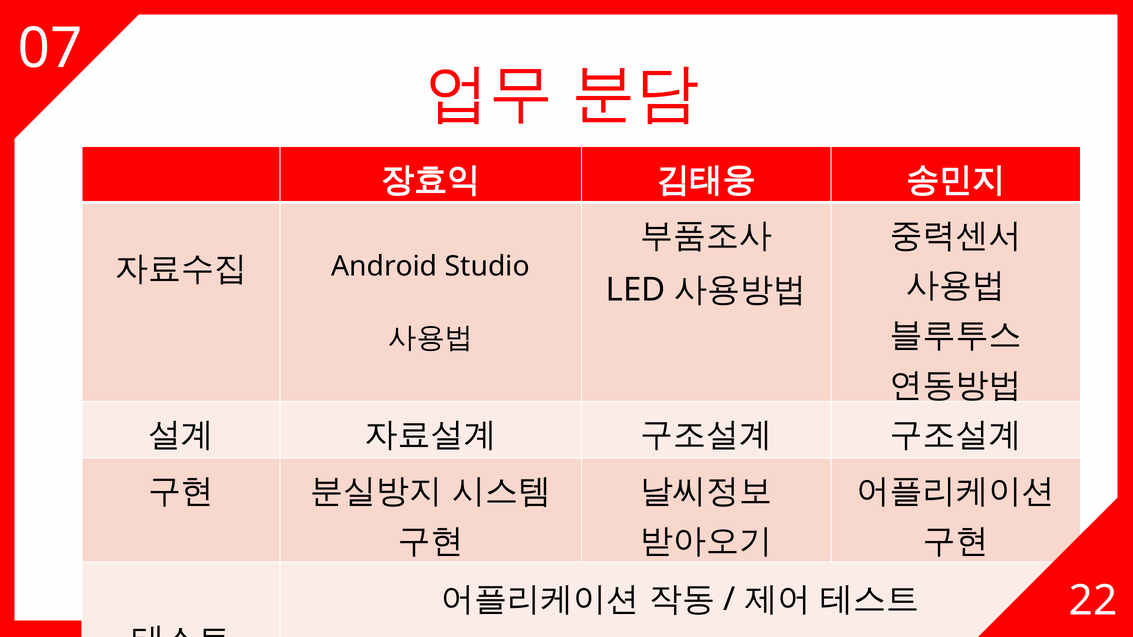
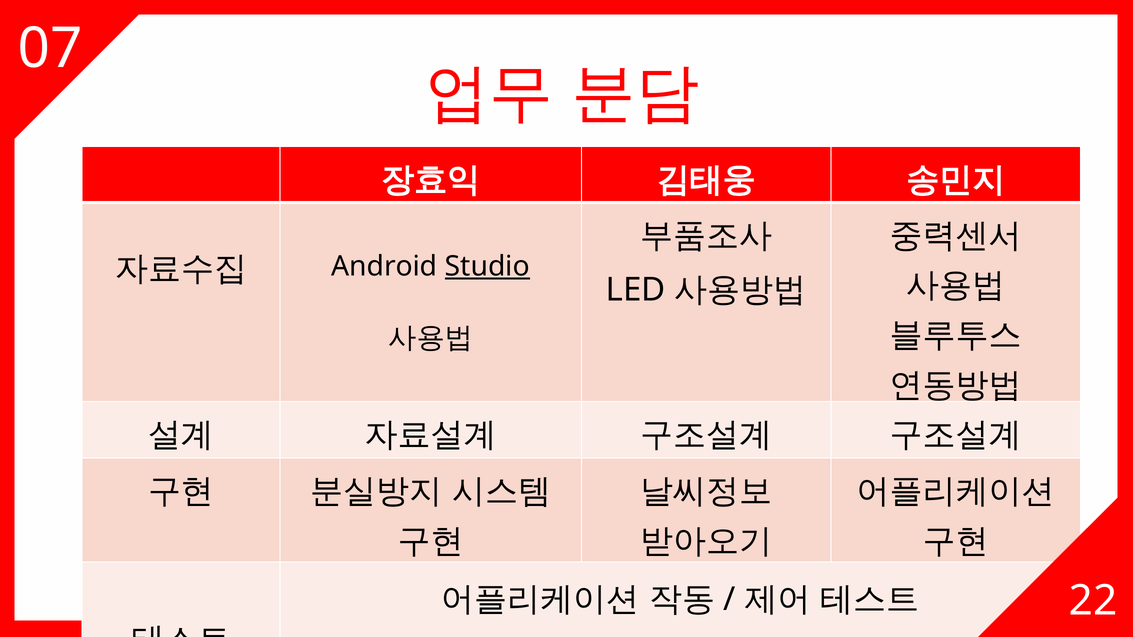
Studio underline: none -> present (487, 266)
